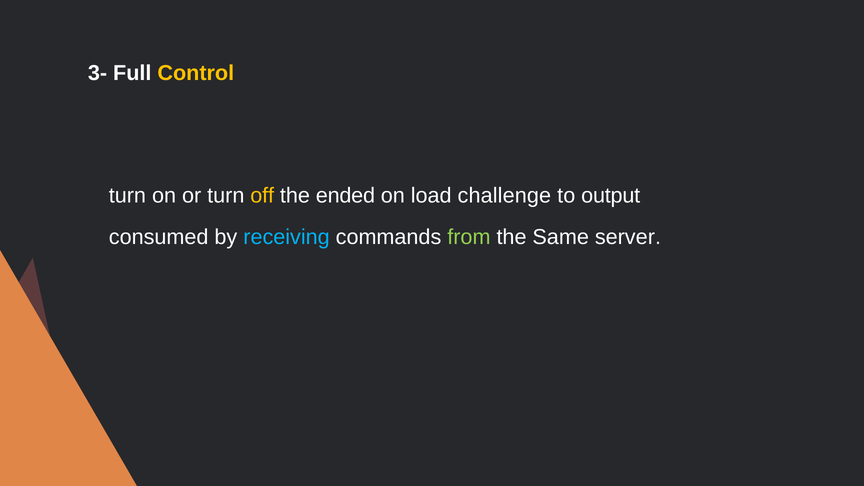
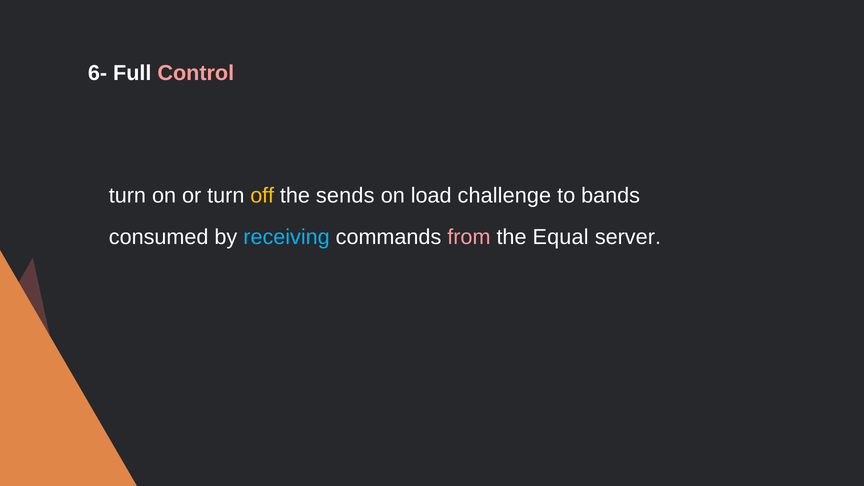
3-: 3- -> 6- (98, 73)
Control colour: yellow -> pink (196, 73)
ended: ended -> sends (345, 196)
output: output -> bands (611, 196)
from colour: light green -> pink (469, 237)
Same: Same -> Equal (561, 237)
